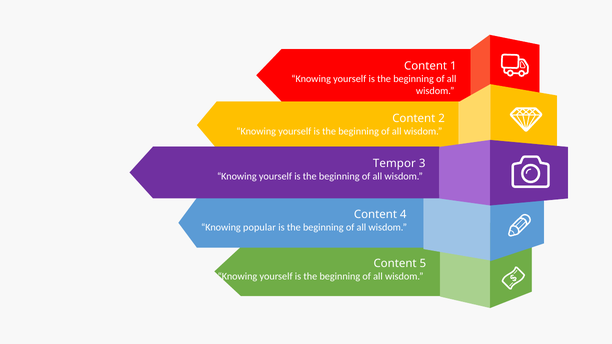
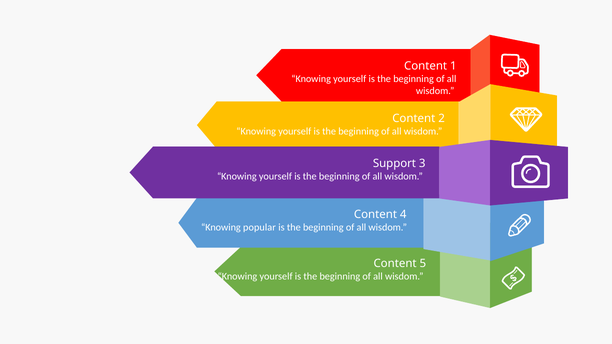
Tempor: Tempor -> Support (394, 164)
